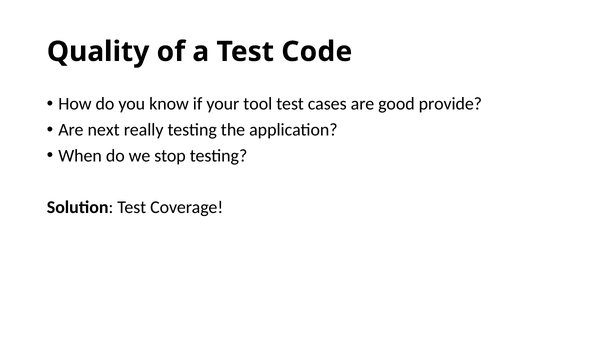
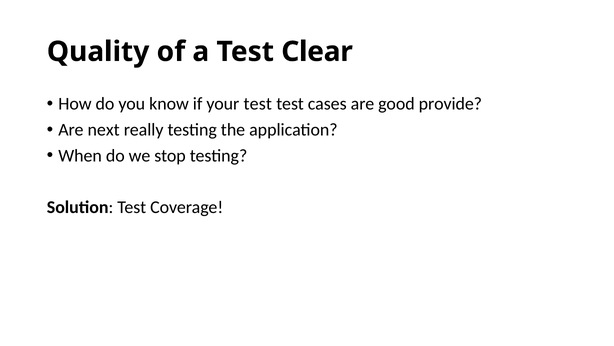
Code: Code -> Clear (317, 52)
your tool: tool -> test (258, 104)
